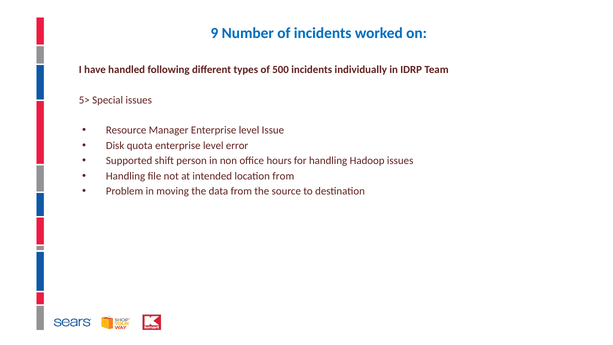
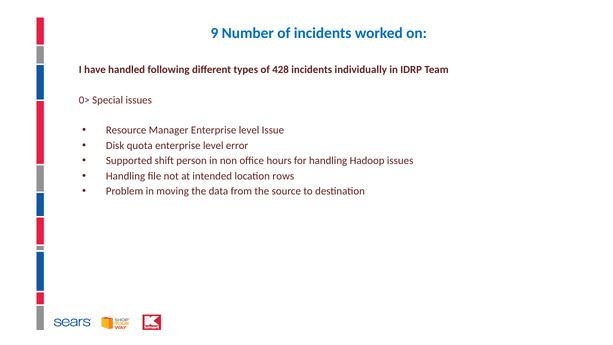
500: 500 -> 428 (281, 69)
5>: 5> -> 0> (84, 100)
location from: from -> rows (283, 176)
